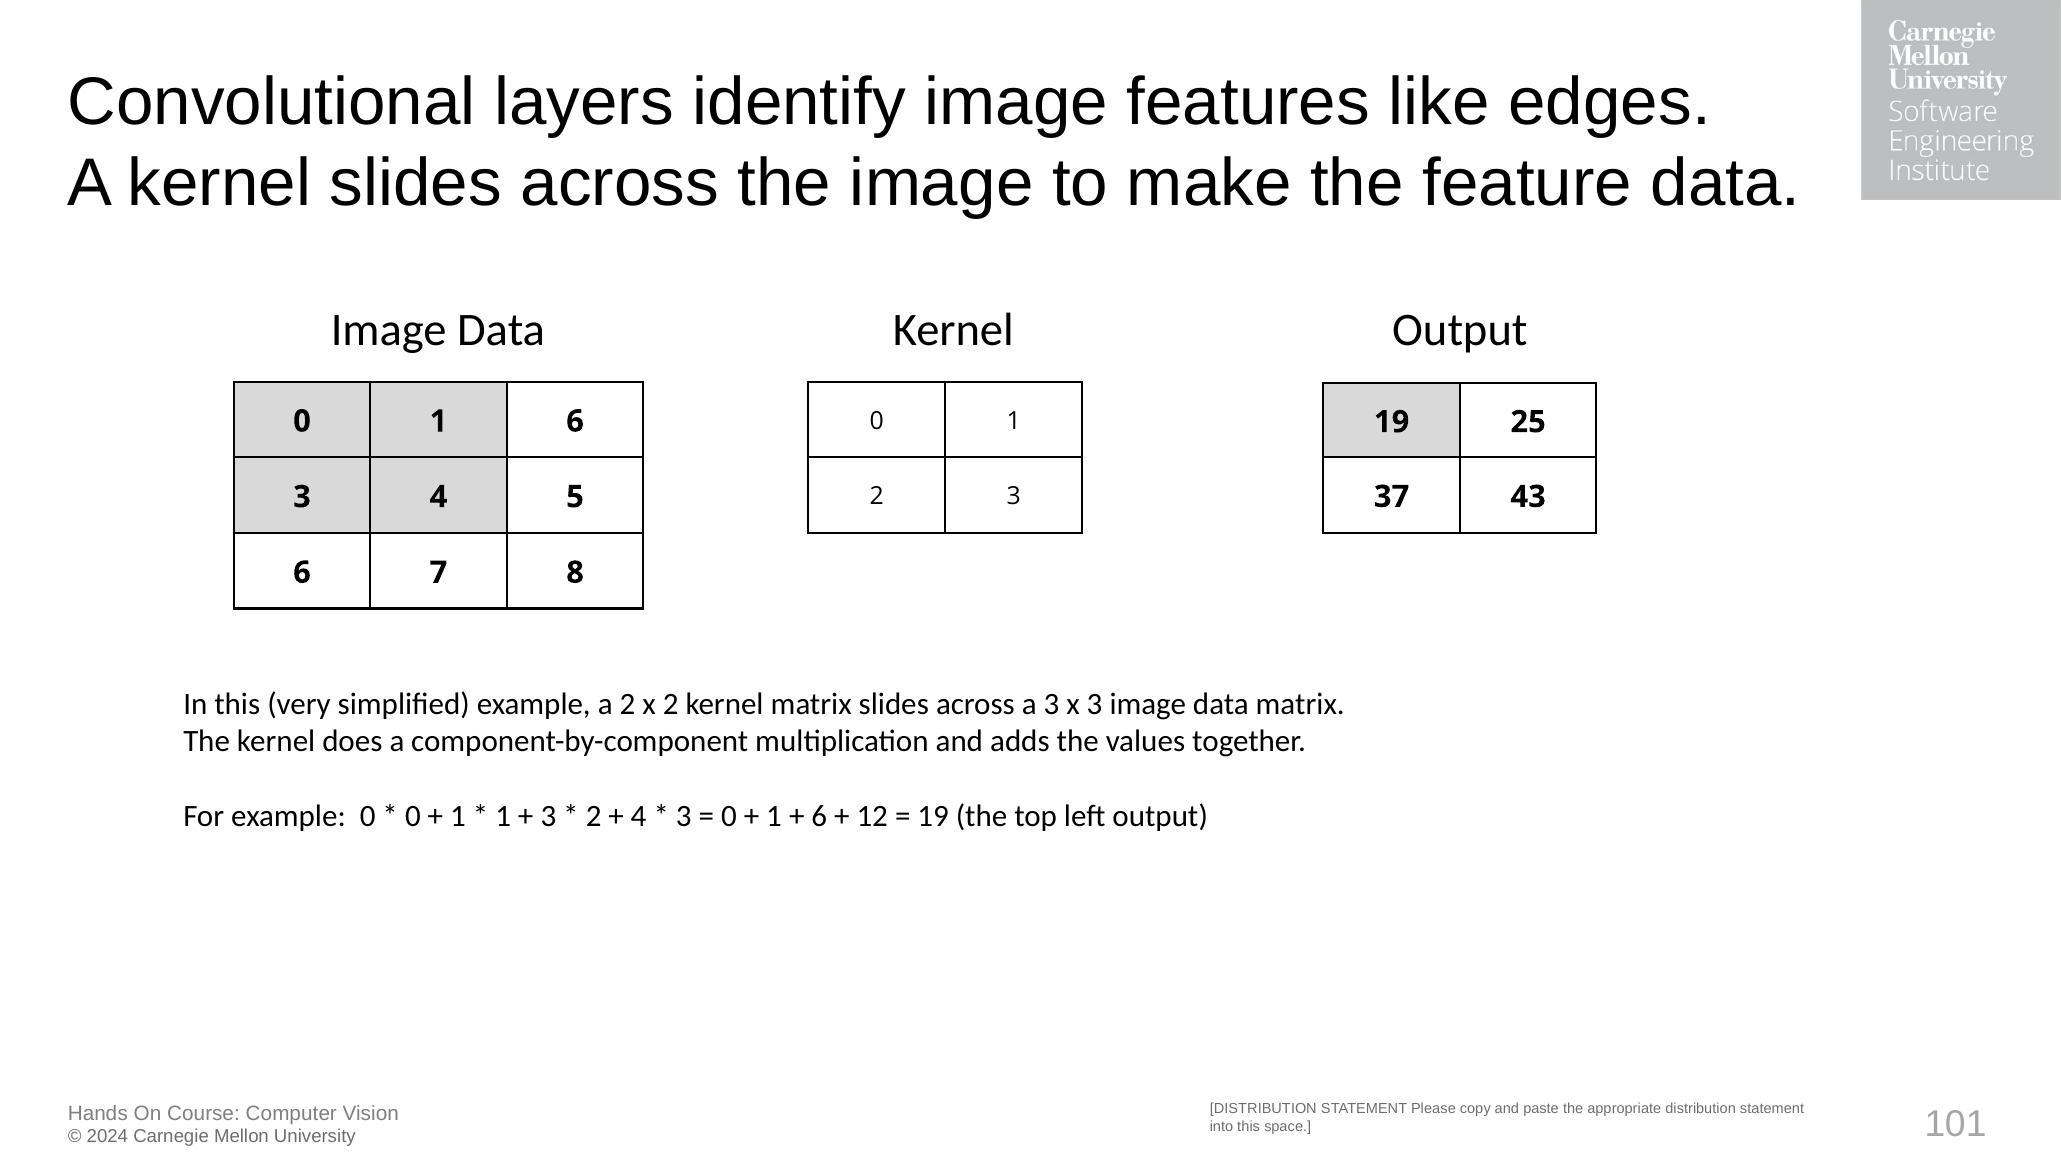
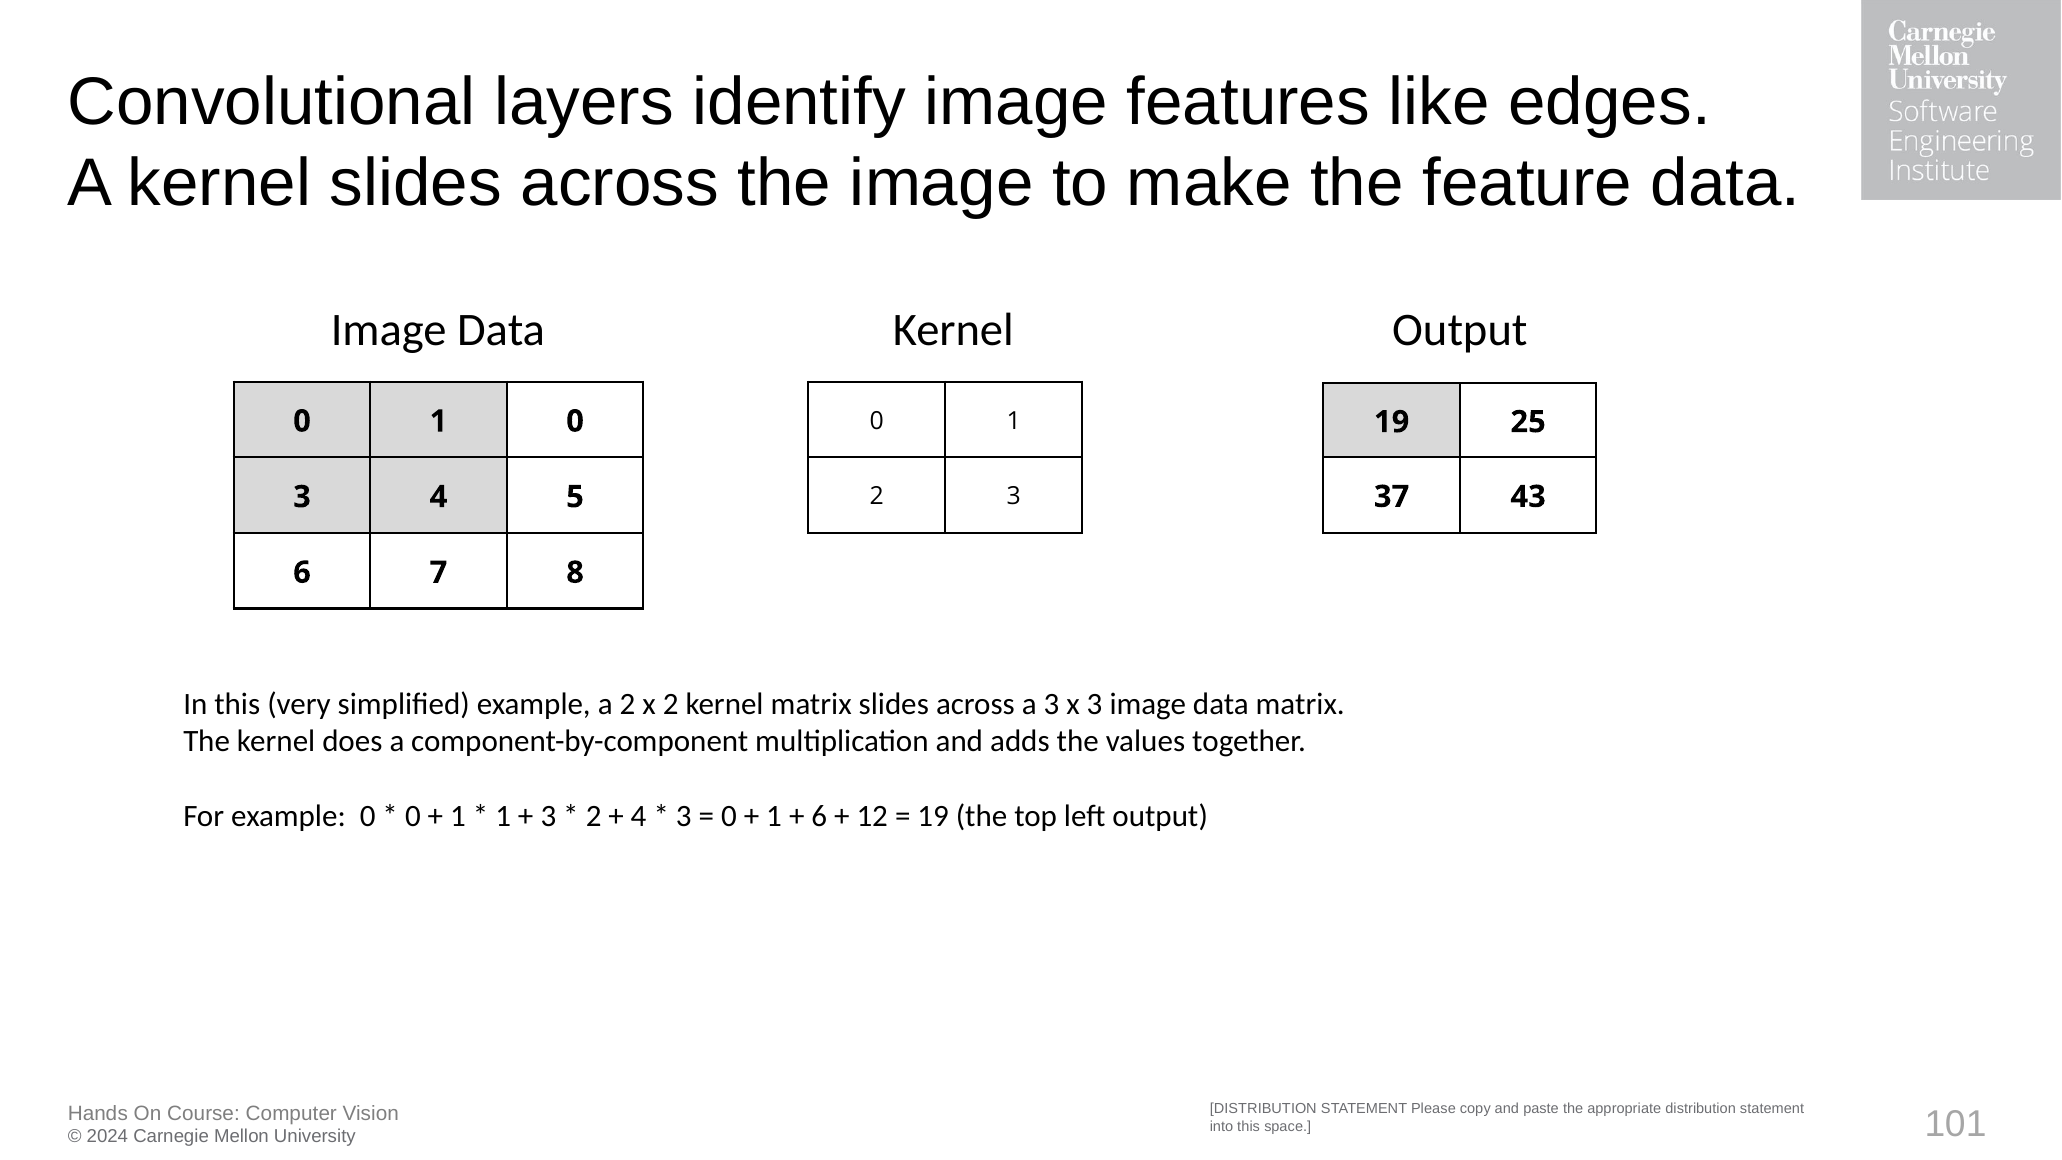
1 6: 6 -> 0 (575, 421)
